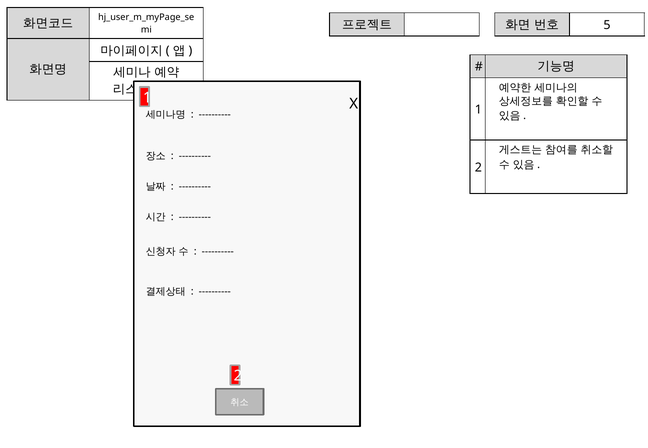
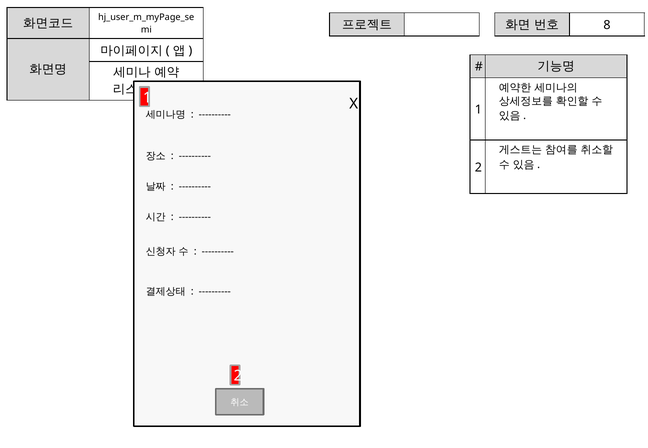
5: 5 -> 8 (607, 25)
